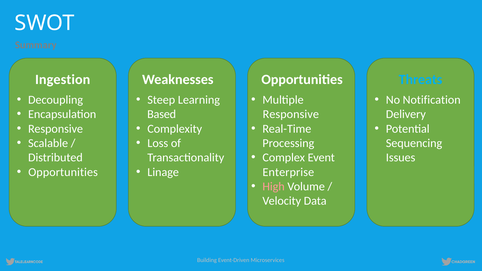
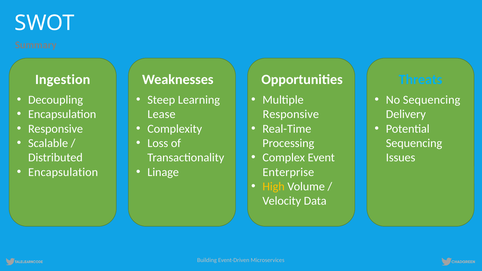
No Notification: Notification -> Sequencing (432, 100)
Based: Based -> Lease (161, 114)
Opportunities: Opportunities -> Encapsulation (63, 172)
High colour: pink -> yellow (274, 187)
